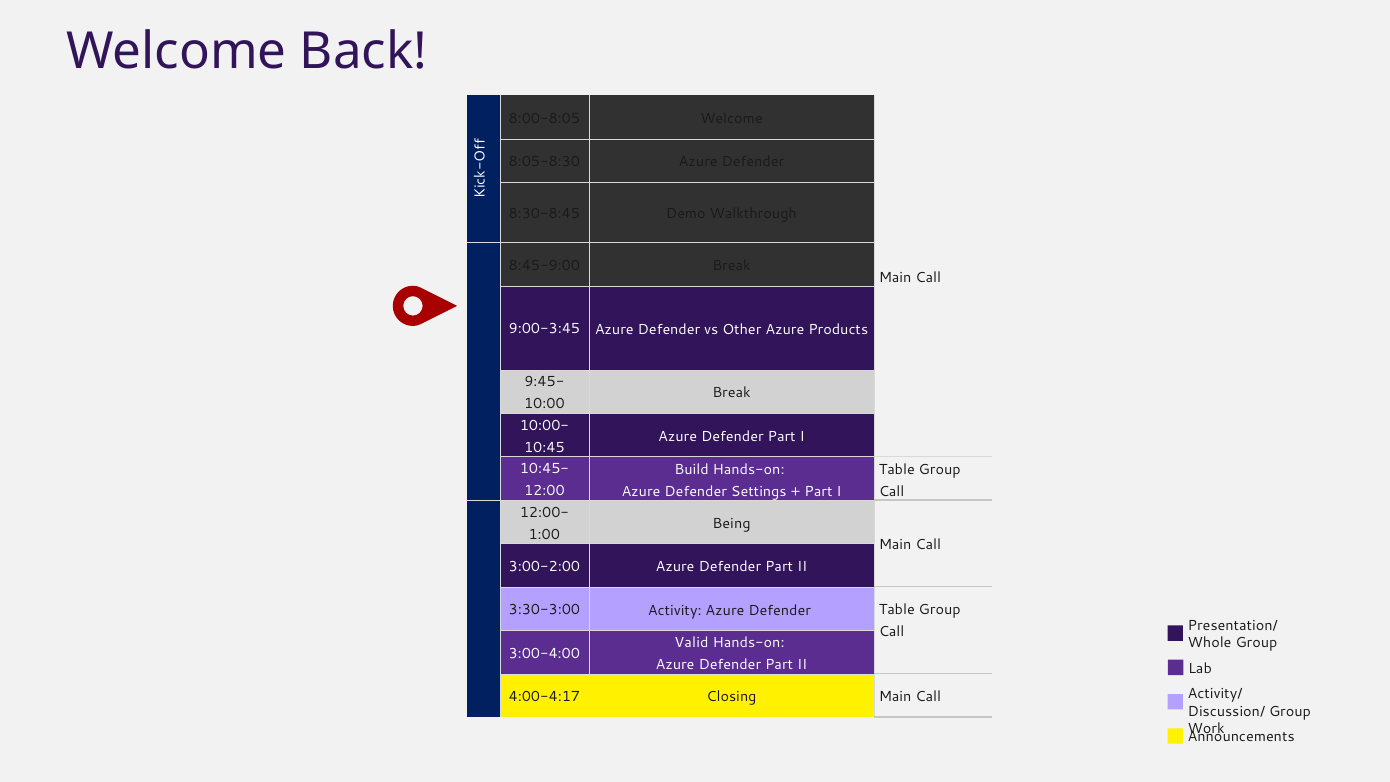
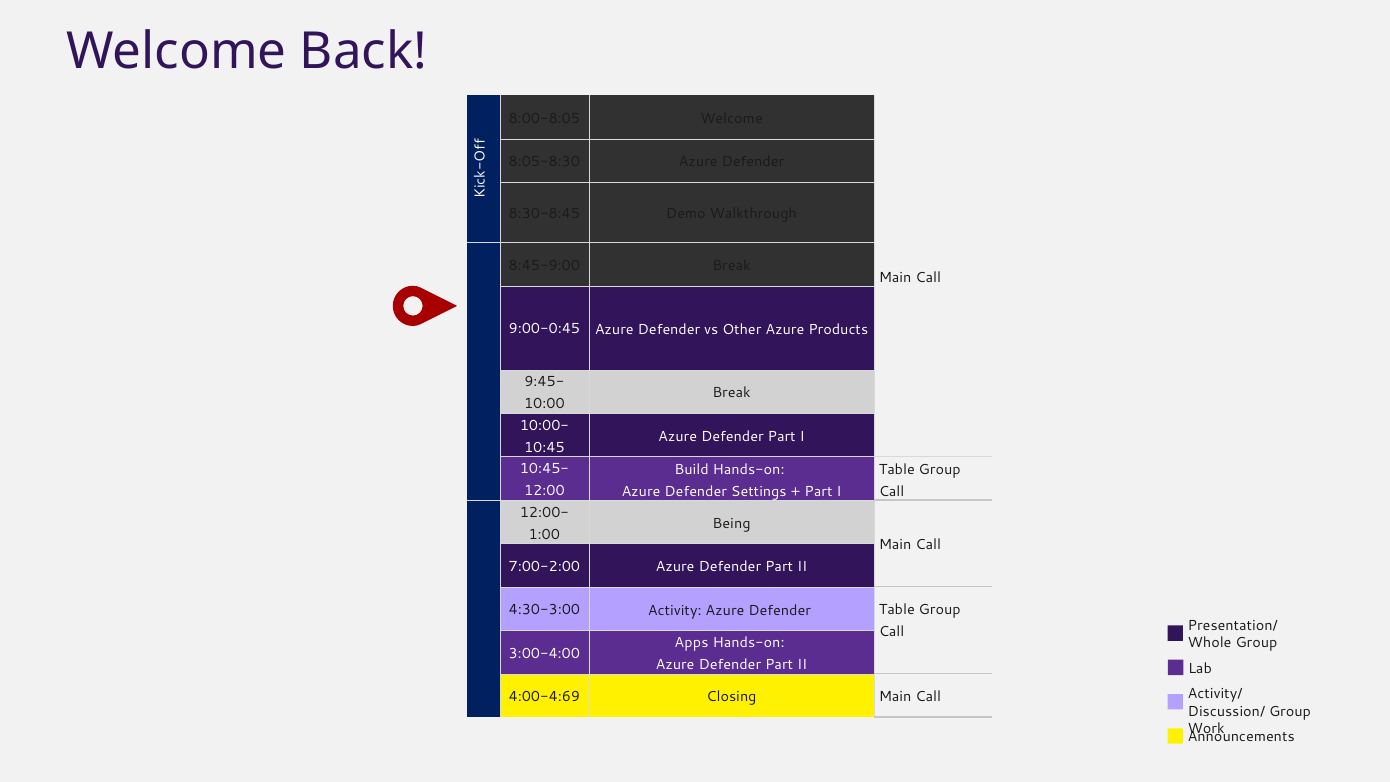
9:00-3:45: 9:00-3:45 -> 9:00-0:45 (544, 329)
3:00-2:00: 3:00-2:00 -> 7:00-2:00 (544, 566)
3:30-3:00: 3:30-3:00 -> 4:30-3:00 (544, 610)
Valid: Valid -> Apps (691, 643)
4:00-4:17: 4:00-4:17 -> 4:00-4:69 (544, 697)
